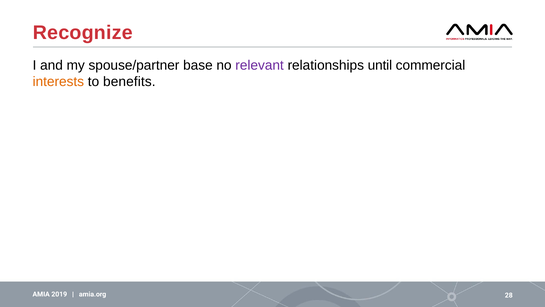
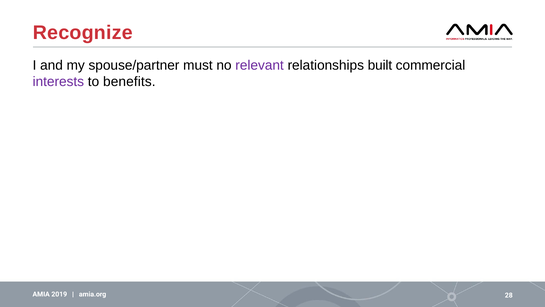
base: base -> must (198, 65)
until: until -> built (380, 65)
interests colour: orange -> purple (58, 81)
